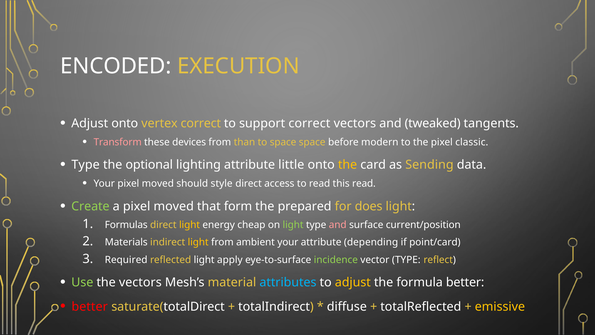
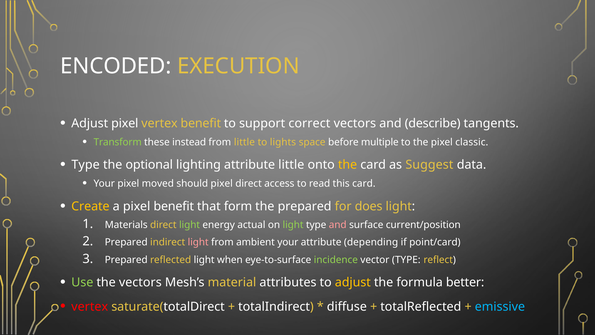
Adjust onto: onto -> pixel (125, 123)
vertex correct: correct -> benefit (201, 123)
tweaked: tweaked -> describe (433, 123)
Transform colour: pink -> light green (118, 142)
devices: devices -> instead (189, 142)
from than: than -> little (244, 142)
to space: space -> lights (283, 142)
modern: modern -> multiple (380, 142)
Sending: Sending -> Suggest (429, 165)
should style: style -> pixel (222, 183)
this read: read -> card (364, 183)
Create colour: light green -> yellow (90, 206)
a pixel moved: moved -> benefit (174, 206)
Formulas: Formulas -> Materials (126, 225)
light colour: yellow -> light green (190, 225)
cheap: cheap -> actual (251, 225)
Materials: Materials -> Prepared (126, 242)
light colour: yellow -> pink (198, 242)
Required: Required -> Prepared (126, 260)
apply: apply -> when (230, 260)
attributes colour: light blue -> white (288, 282)
better: better -> vertex (90, 306)
emissive colour: yellow -> light blue (500, 306)
